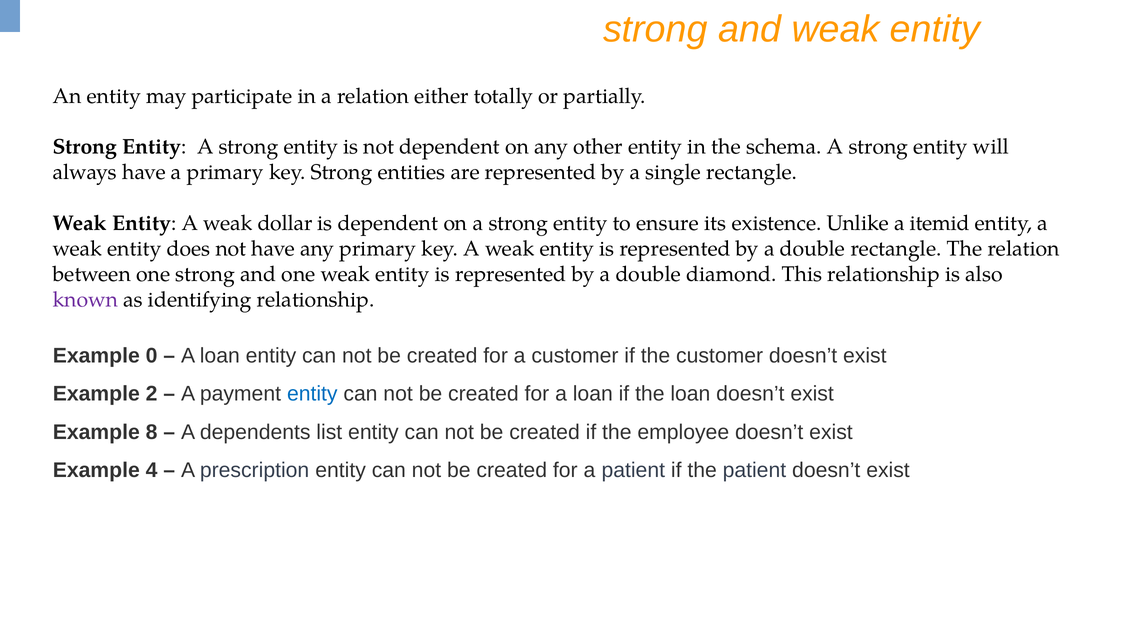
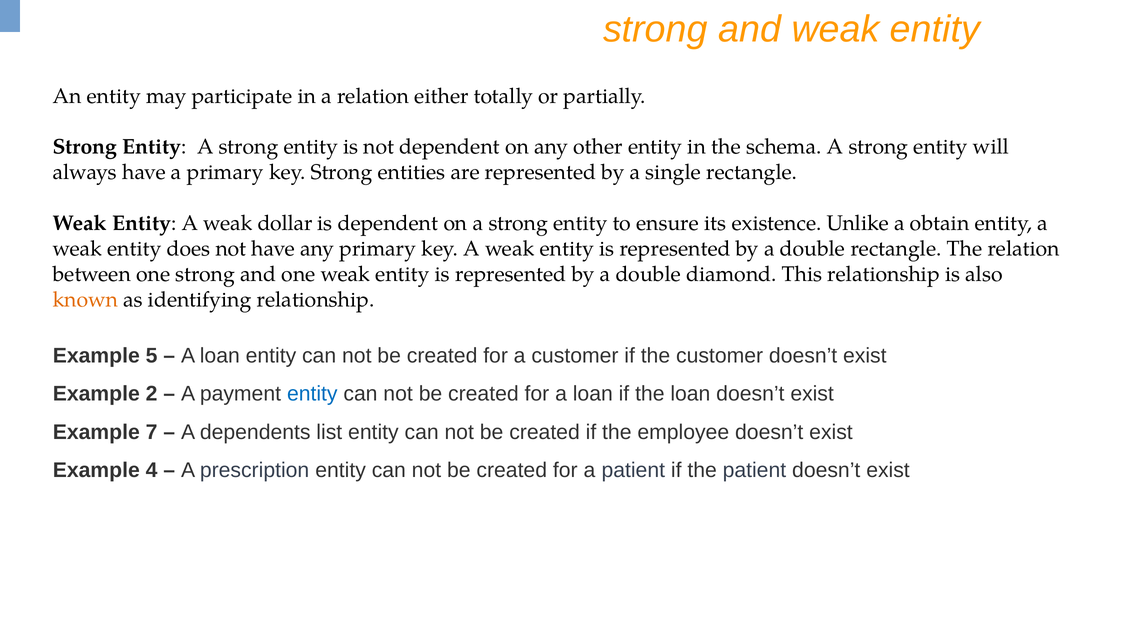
itemid: itemid -> obtain (940, 223)
known colour: purple -> orange (85, 299)
0: 0 -> 5 (152, 356)
8: 8 -> 7 (152, 432)
